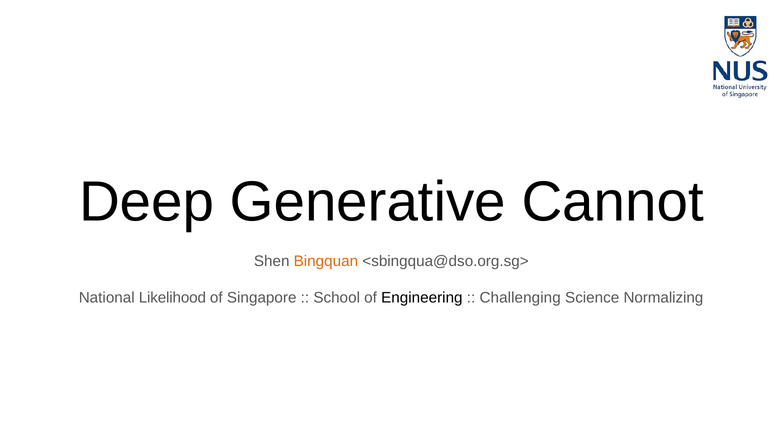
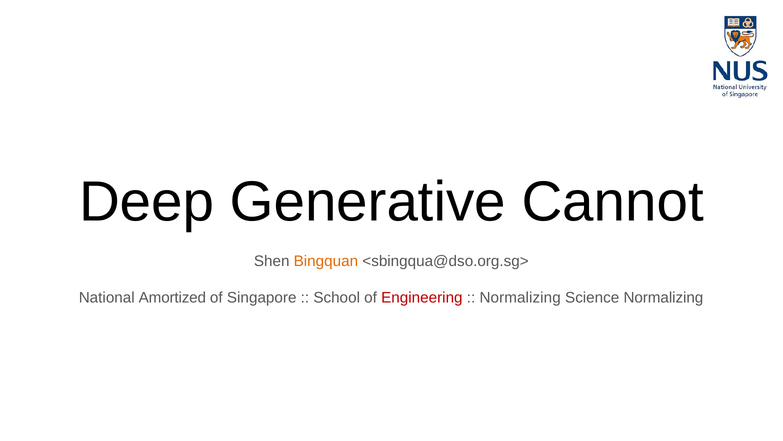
Likelihood: Likelihood -> Amortized (172, 297)
Engineering colour: black -> red (422, 297)
Challenging: Challenging -> Normalizing (520, 297)
